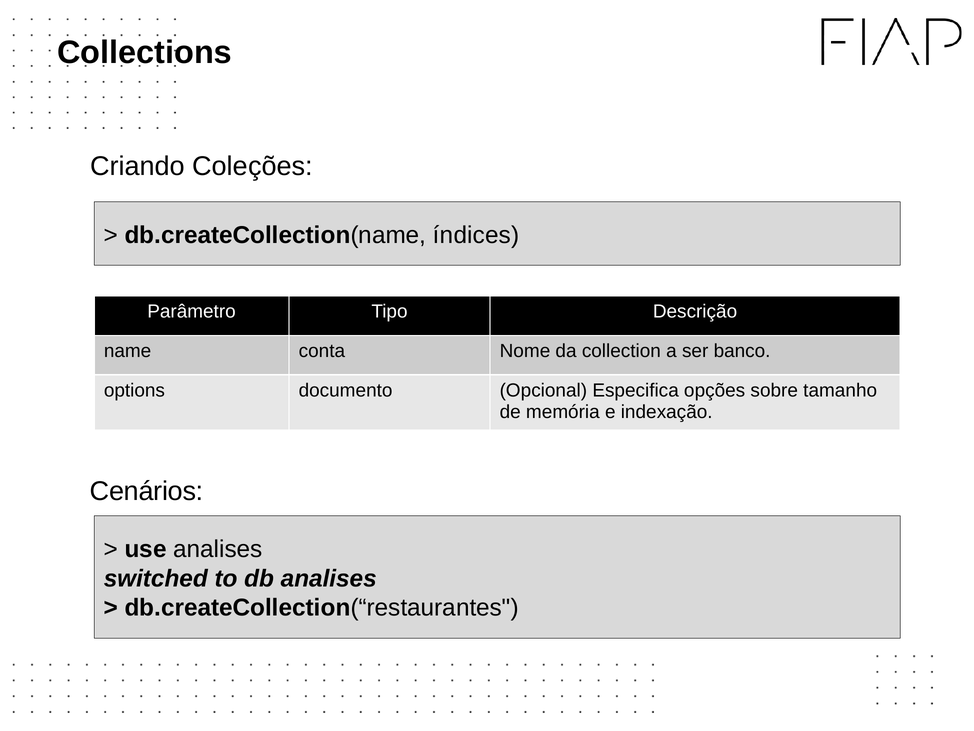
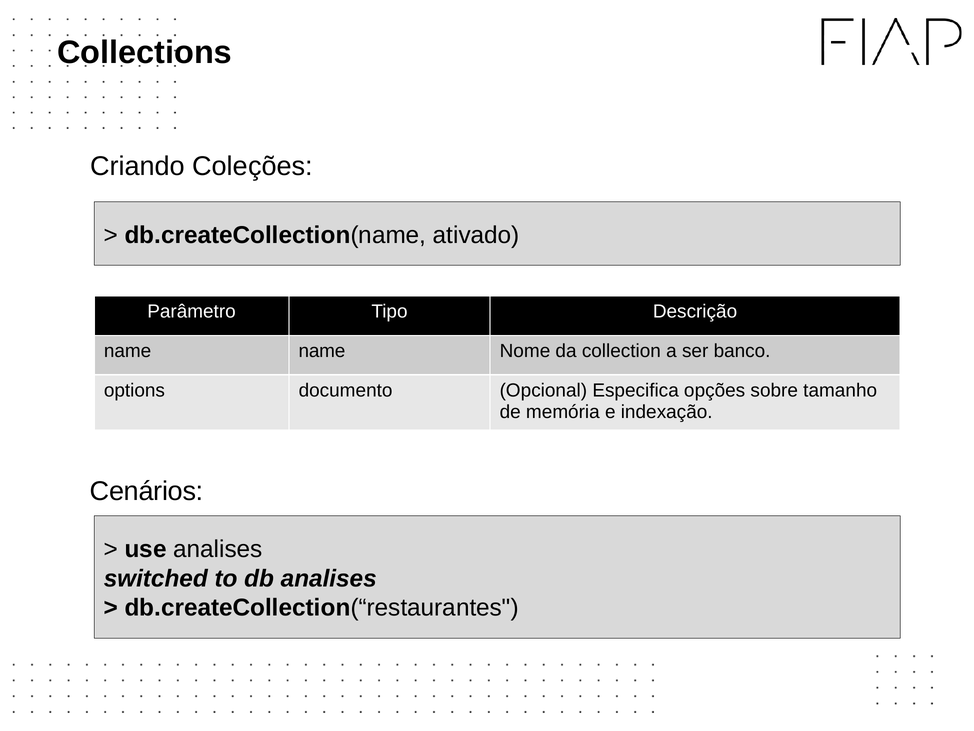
índices: índices -> ativado (476, 235)
name conta: conta -> name (322, 351)
